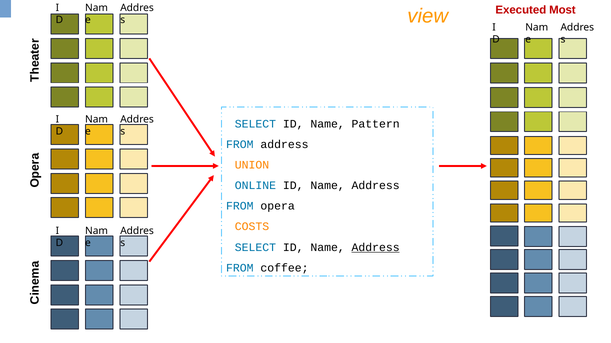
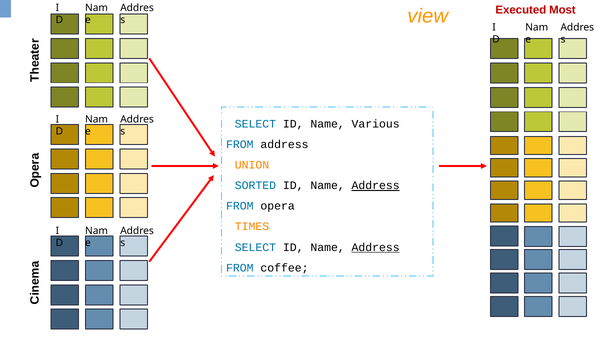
Pattern: Pattern -> Various (376, 124)
ONLINE: ONLINE -> SORTED (255, 186)
Address underline: none -> present (376, 186)
COSTS: COSTS -> TIMES (252, 227)
